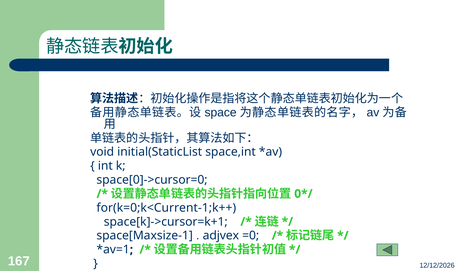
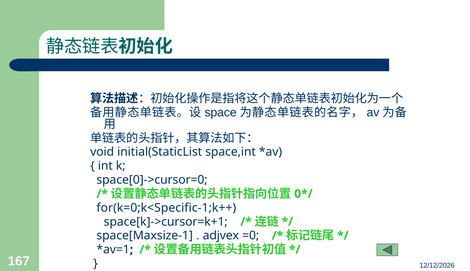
for(k=0;k<Current-1;k++: for(k=0;k<Current-1;k++ -> for(k=0;k<Specific-1;k++ (166, 208)
